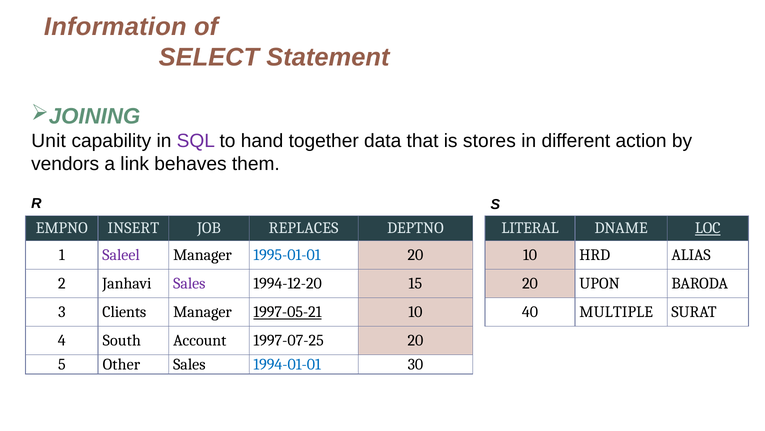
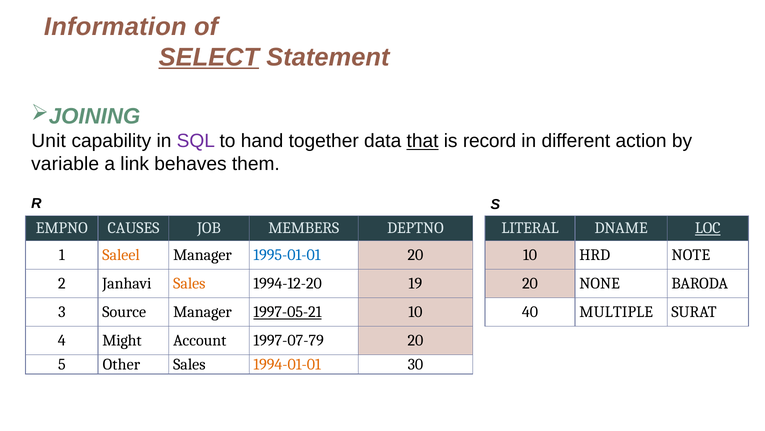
SELECT underline: none -> present (209, 57)
that underline: none -> present (423, 141)
stores: stores -> record (490, 141)
vendors: vendors -> variable (65, 164)
INSERT: INSERT -> CAUSES (133, 228)
REPLACES: REPLACES -> MEMBERS (304, 228)
Saleel colour: purple -> orange (121, 255)
ALIAS: ALIAS -> NOTE (691, 255)
Sales colour: purple -> orange (189, 283)
15: 15 -> 19 (415, 283)
UPON: UPON -> NONE (600, 283)
Clients: Clients -> Source (124, 311)
South: South -> Might (122, 340)
1997-07-25: 1997-07-25 -> 1997-07-79 (289, 340)
1994-01-01 colour: blue -> orange (287, 364)
